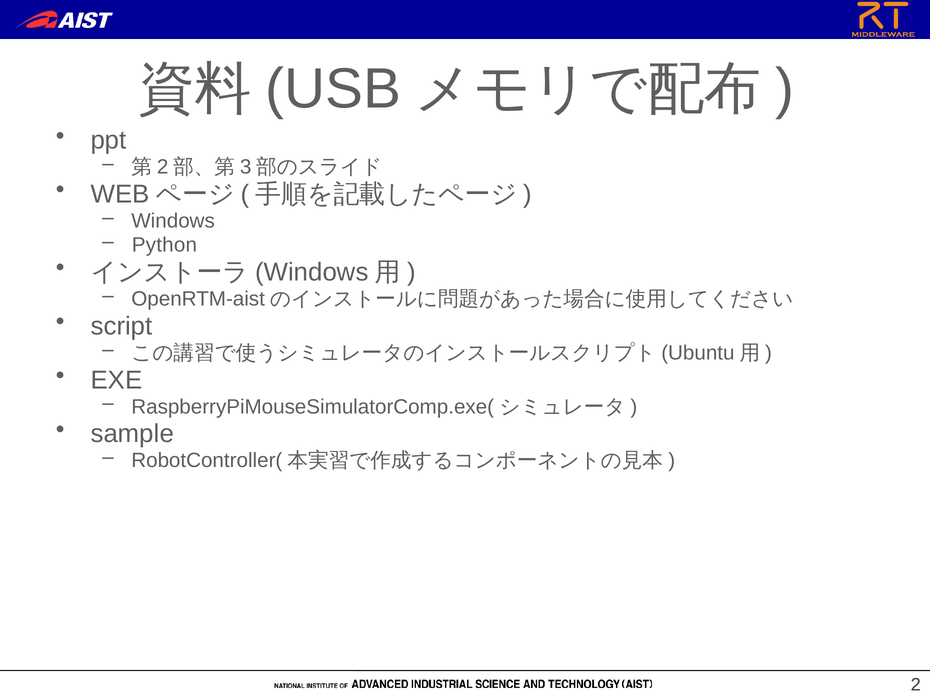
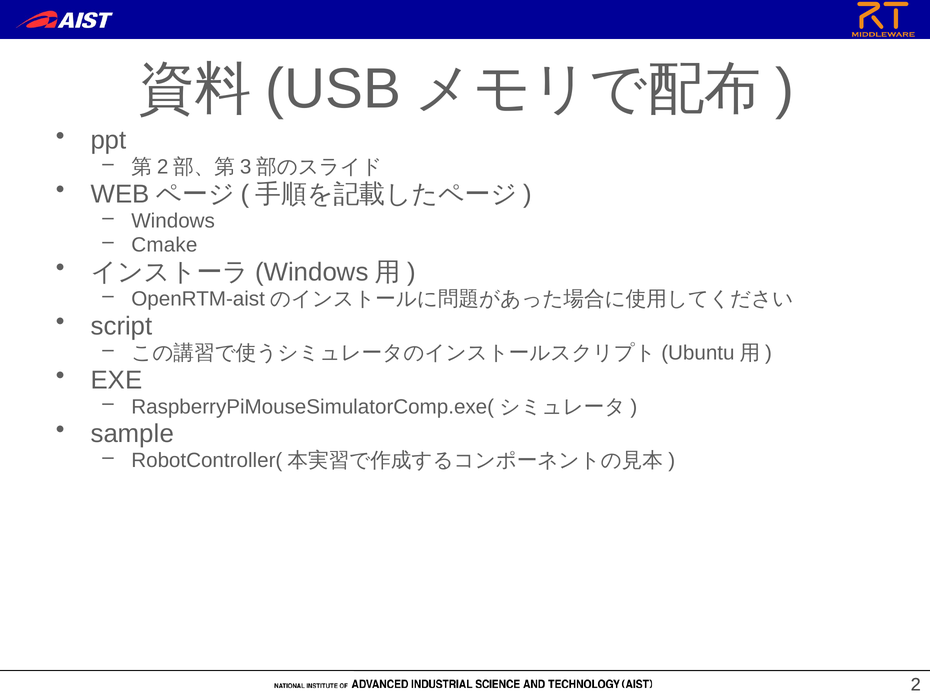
Python: Python -> Cmake (164, 245)
